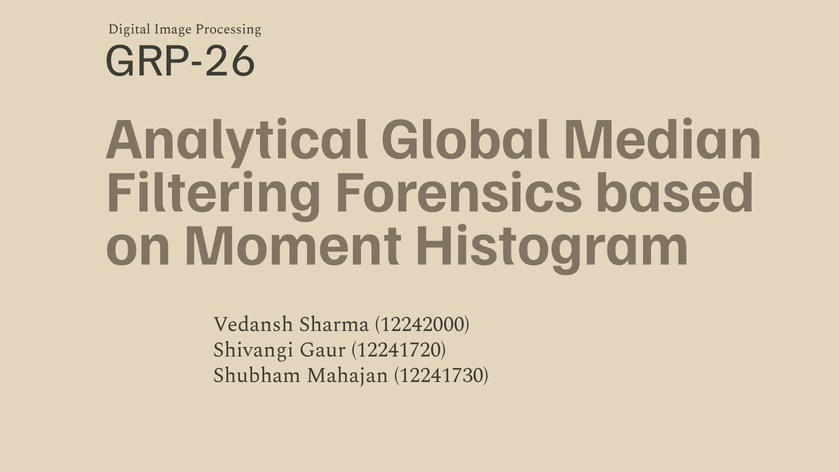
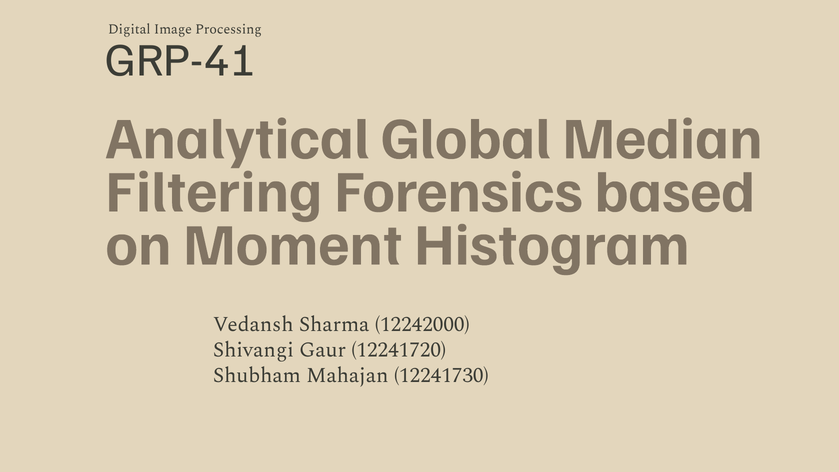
GRP-26: GRP-26 -> GRP-41 (181, 60)
